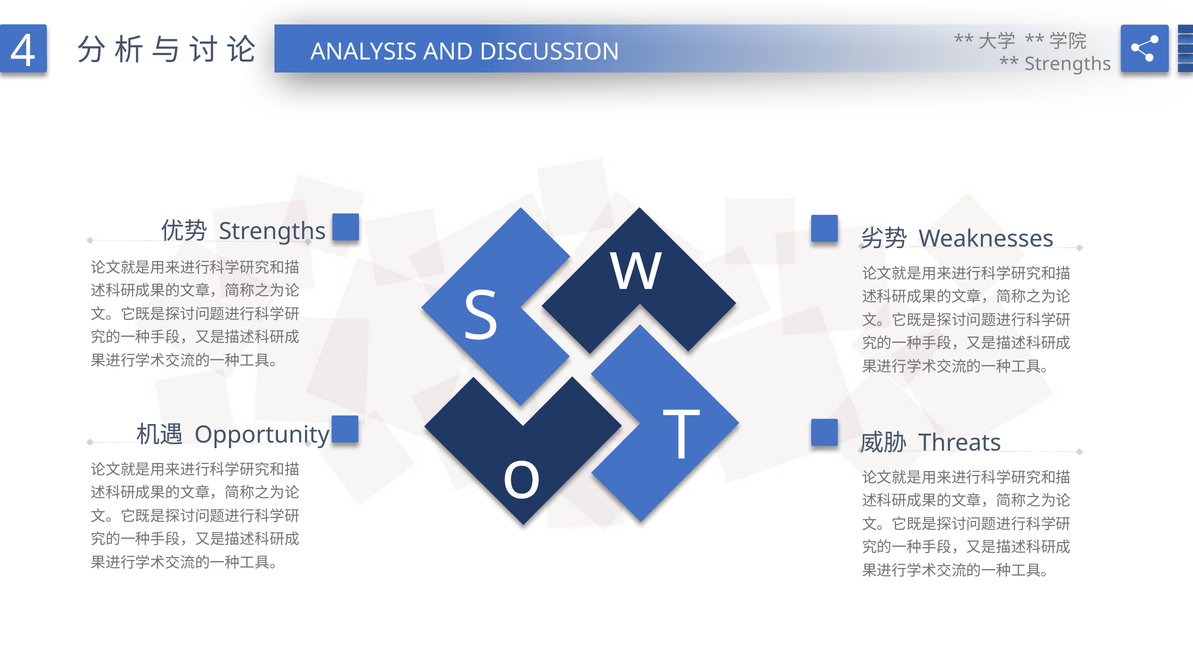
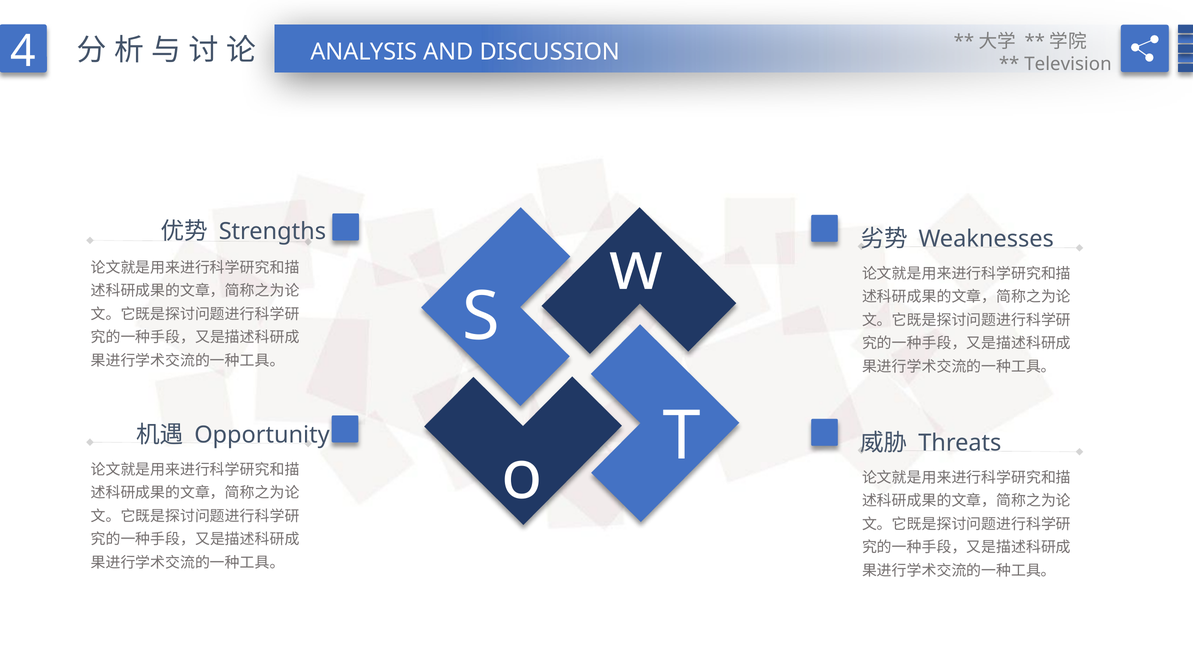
Strengths: Strengths -> Television (1068, 64)
